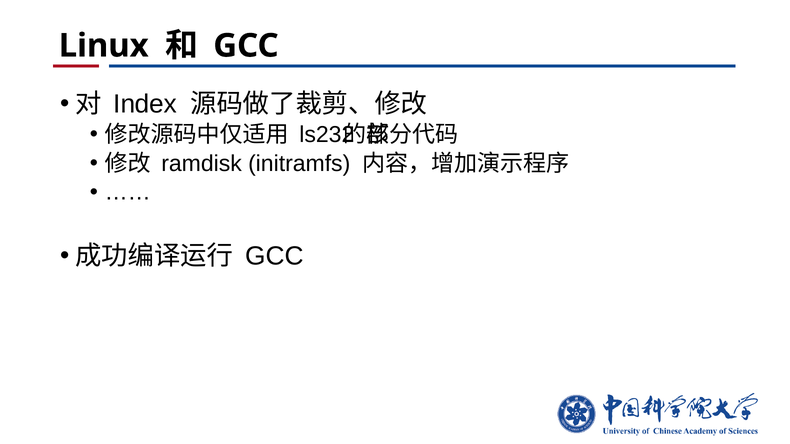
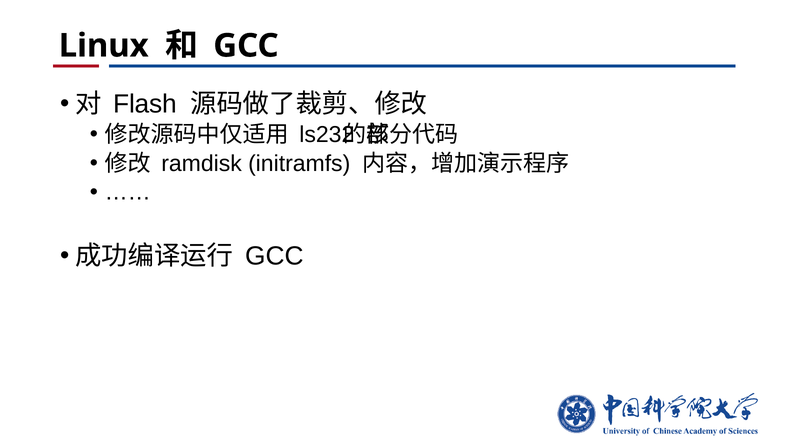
Index: Index -> Flash (145, 104)
